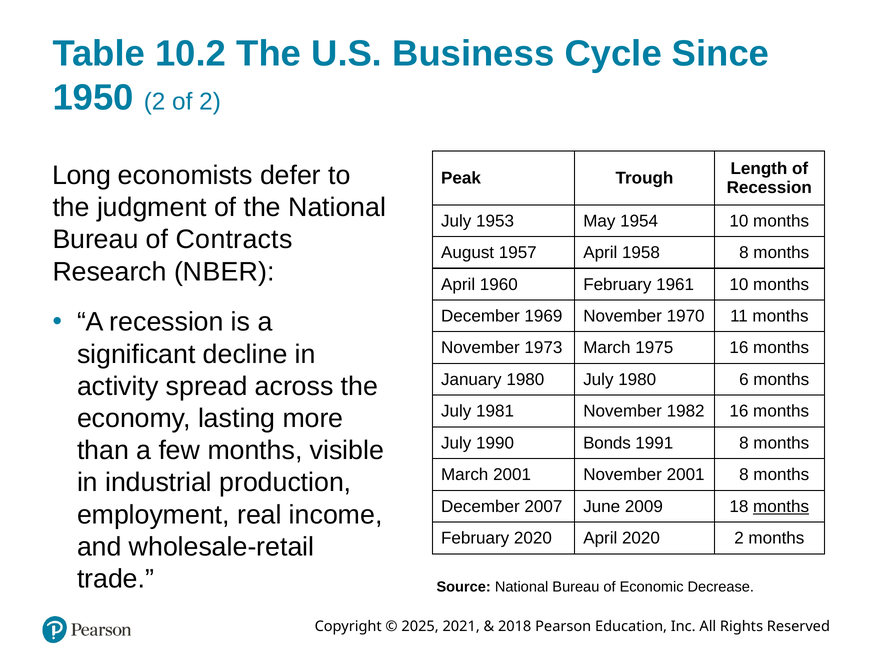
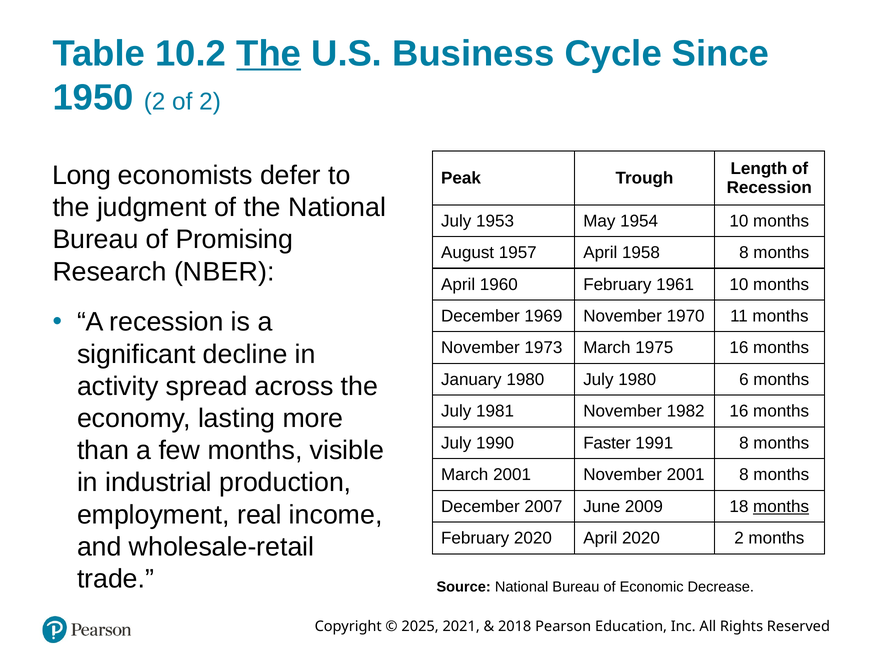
The underline: none -> present (269, 54)
Contracts: Contracts -> Promising (234, 240)
Bonds: Bonds -> Faster (607, 443)
